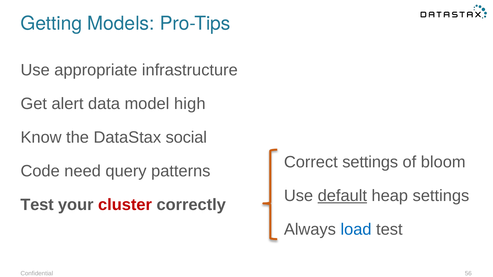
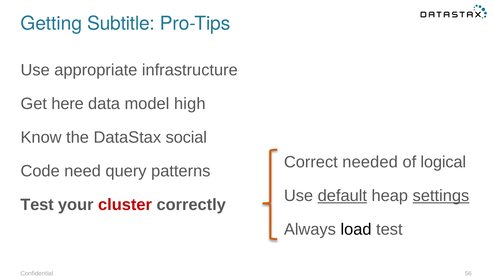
Models: Models -> Subtitle (121, 24)
alert: alert -> here (68, 104)
Correct settings: settings -> needed (370, 162)
bloom: bloom -> logical (443, 162)
settings underline: none -> present (441, 196)
load colour: blue -> black (356, 230)
